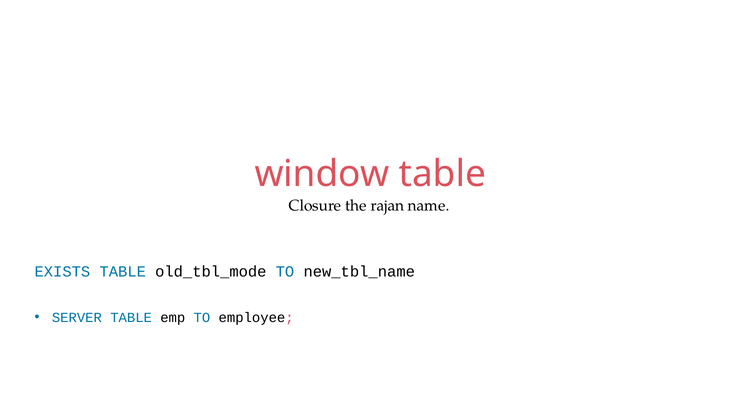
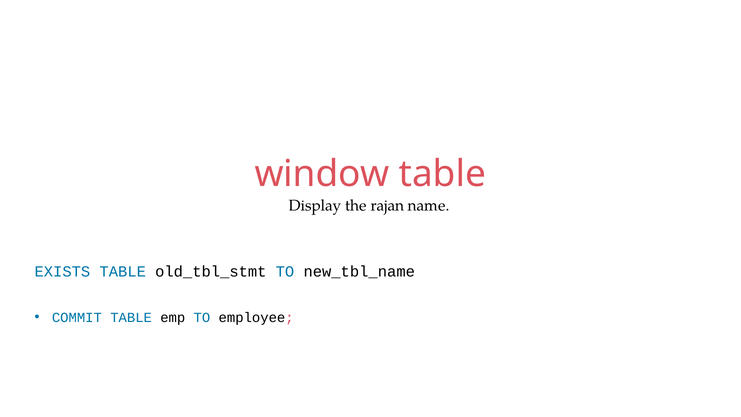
Closure: Closure -> Display (315, 205)
old_tbl_mode: old_tbl_mode -> old_tbl_stmt (211, 272)
SERVER: SERVER -> COMMIT (77, 317)
